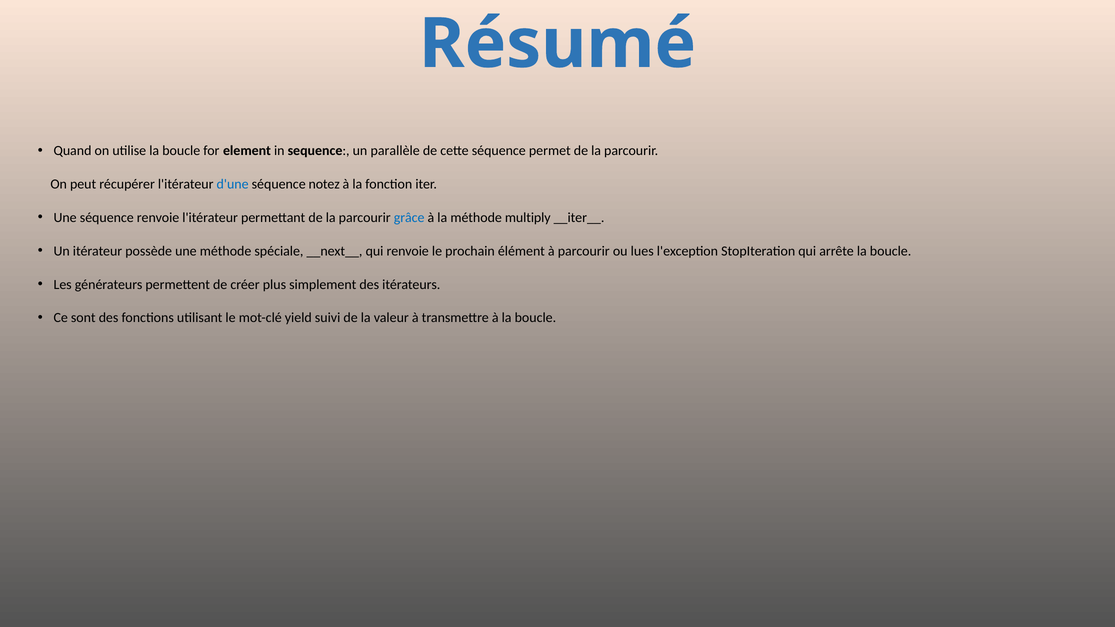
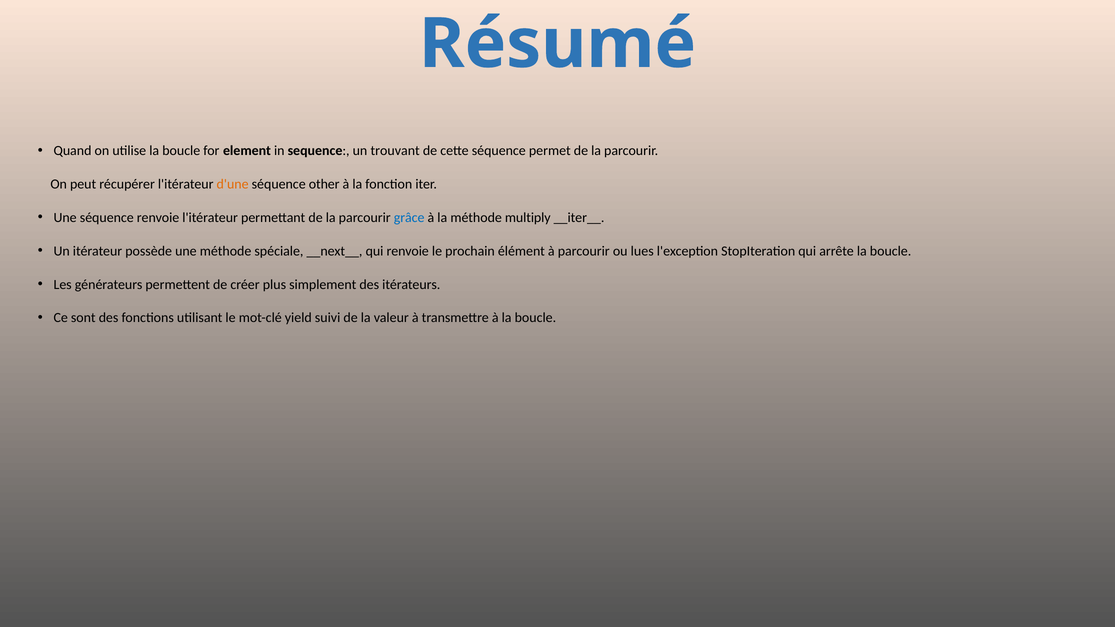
parallèle: parallèle -> trouvant (395, 151)
d'une colour: blue -> orange (233, 184)
notez: notez -> other (324, 184)
